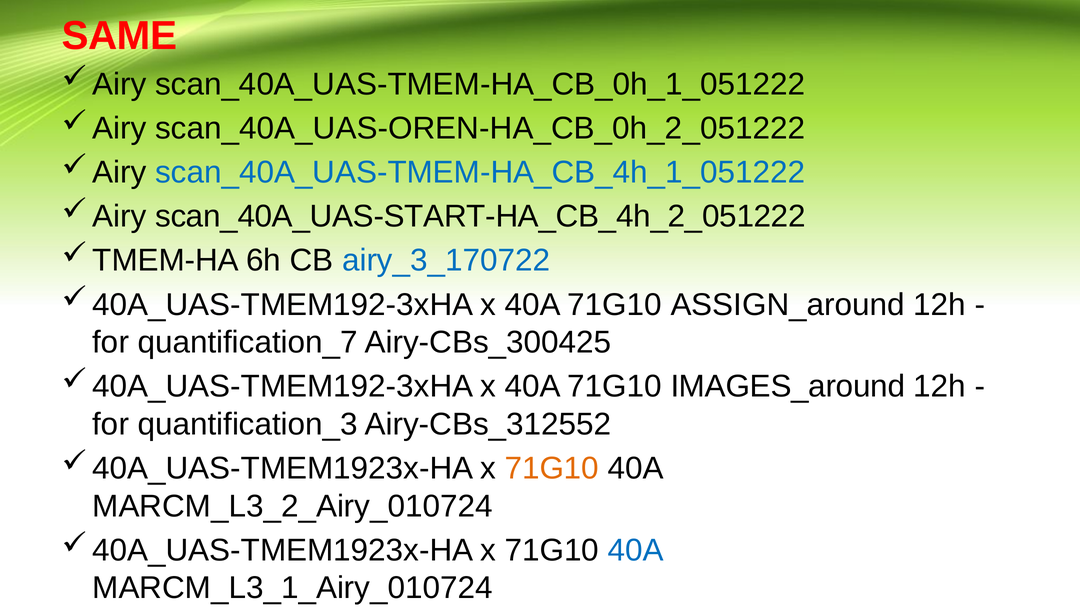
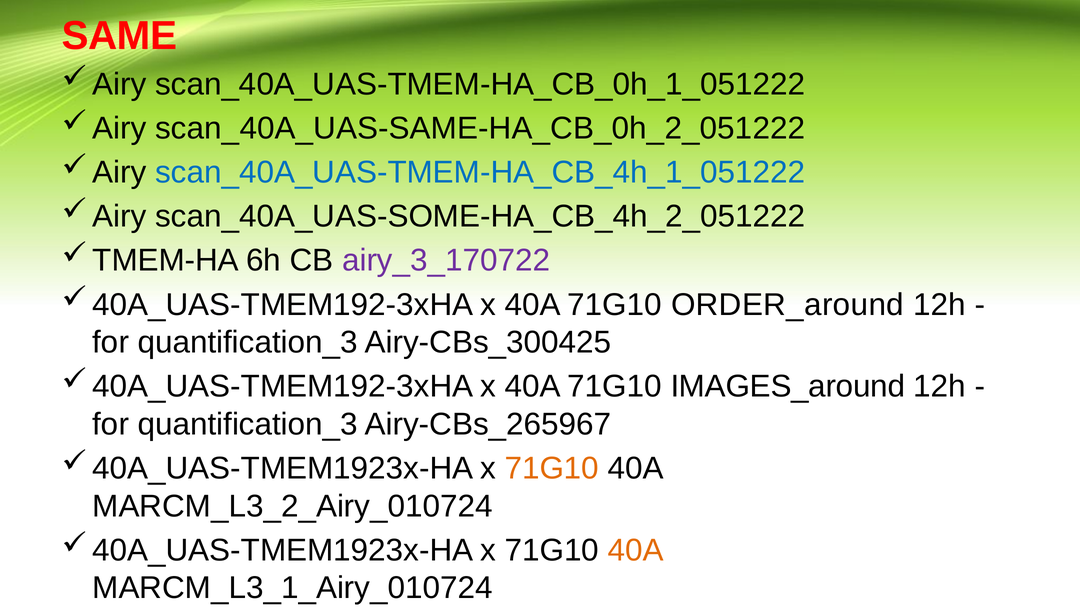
scan_40A_UAS-OREN-HA_CB_0h_2_051222: scan_40A_UAS-OREN-HA_CB_0h_2_051222 -> scan_40A_UAS-SAME-HA_CB_0h_2_051222 (480, 128)
scan_40A_UAS-START-HA_CB_4h_2_051222: scan_40A_UAS-START-HA_CB_4h_2_051222 -> scan_40A_UAS-SOME-HA_CB_4h_2_051222 (480, 217)
airy_3_170722 colour: blue -> purple (446, 261)
ASSIGN_around: ASSIGN_around -> ORDER_around (787, 305)
quantification_7: quantification_7 -> quantification_3 (248, 343)
Airy-CBs_312552: Airy-CBs_312552 -> Airy-CBs_265967 (488, 425)
40A colour: blue -> orange (636, 551)
